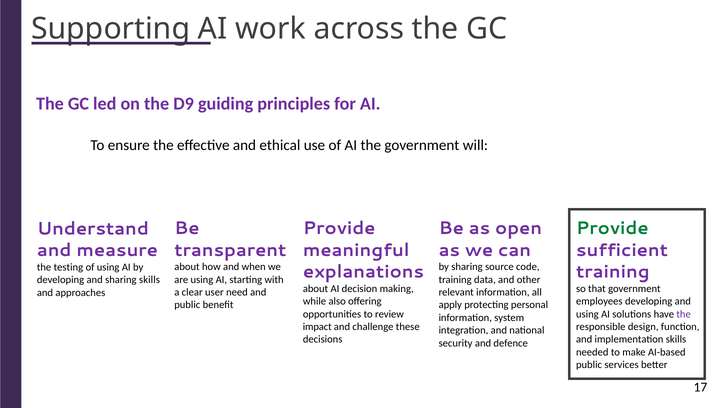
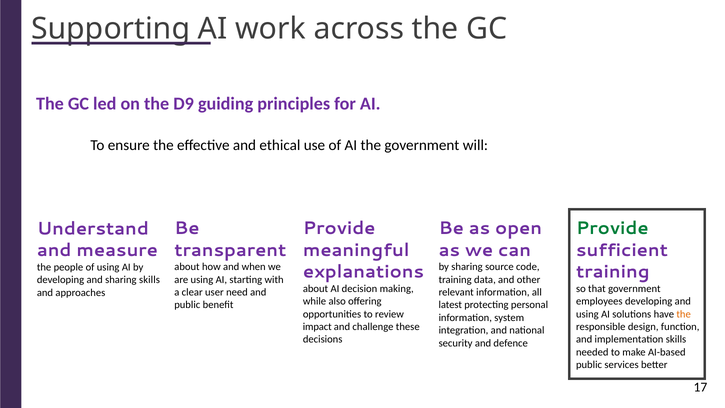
testing: testing -> people (68, 267)
apply: apply -> latest (450, 305)
the colour: purple -> orange (684, 314)
